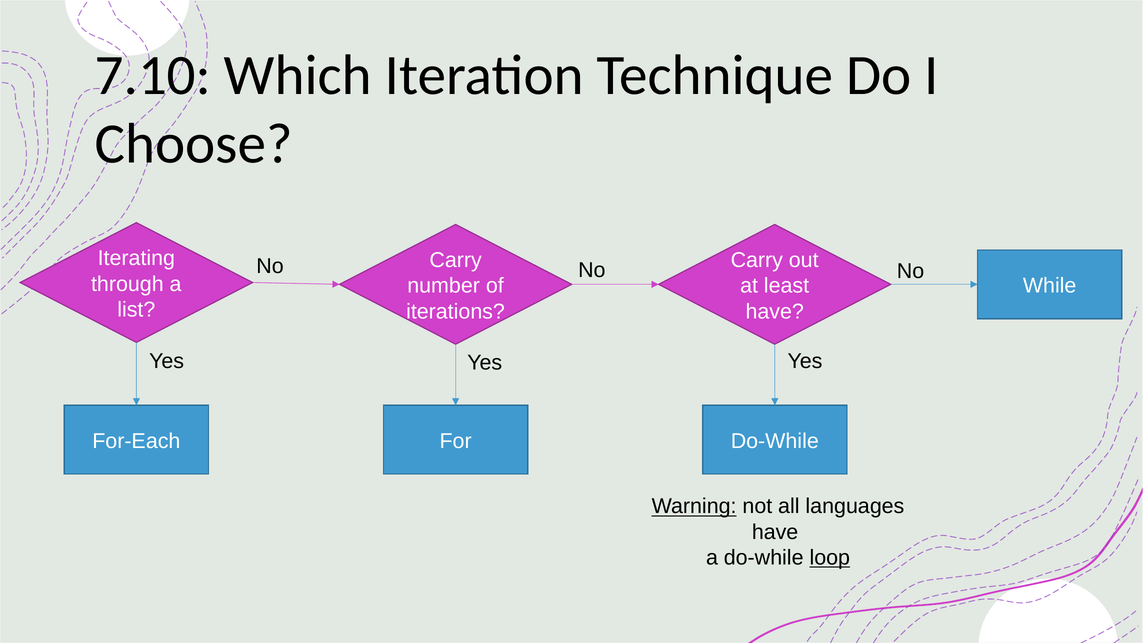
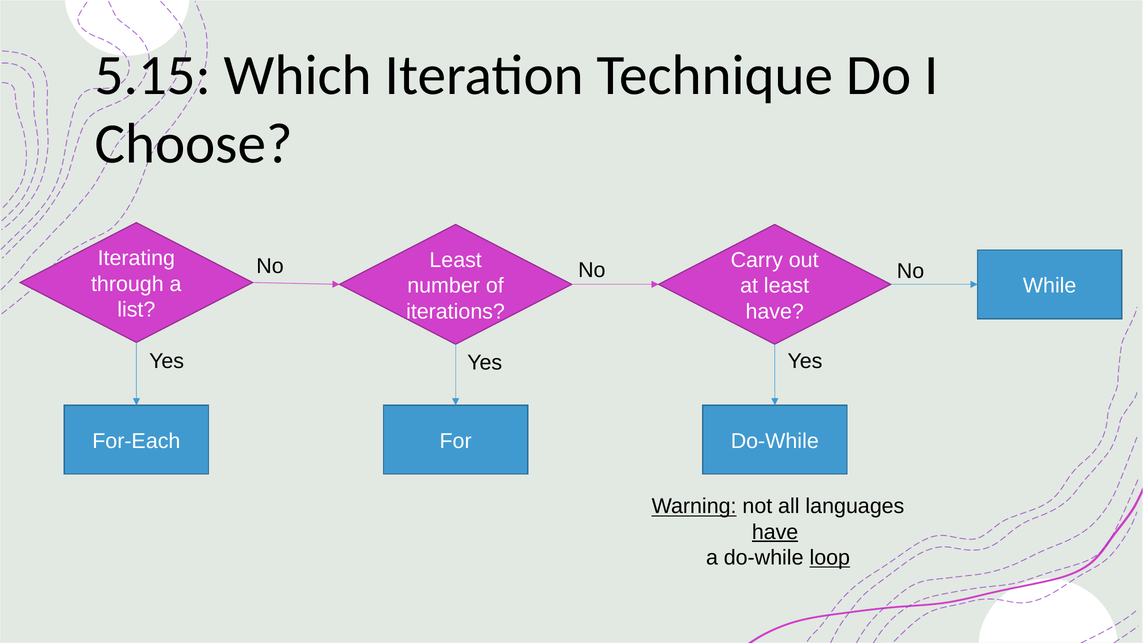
7.10: 7.10 -> 5.15 (153, 75)
Carry: Carry -> Least (456, 260)
have underline: none -> present (775, 532)
